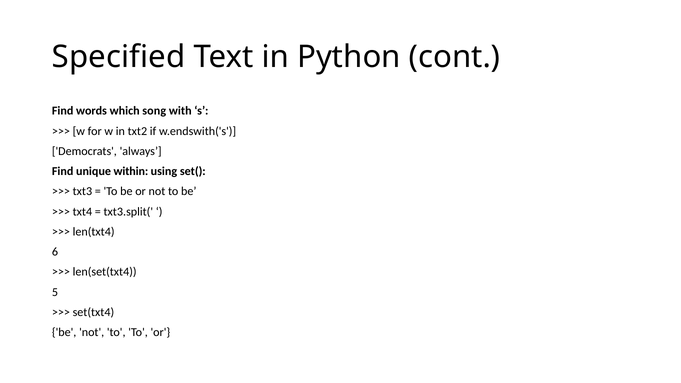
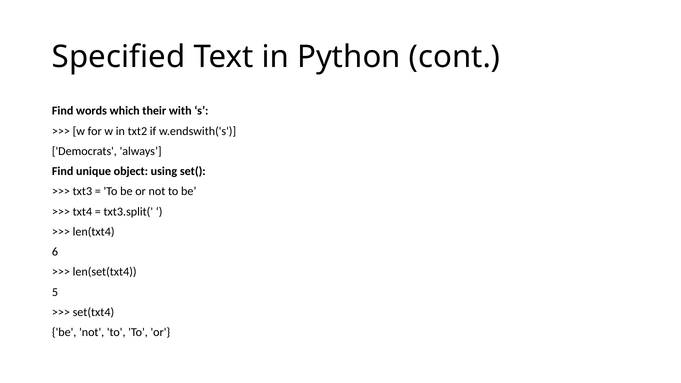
song: song -> their (154, 111)
within: within -> object (131, 171)
